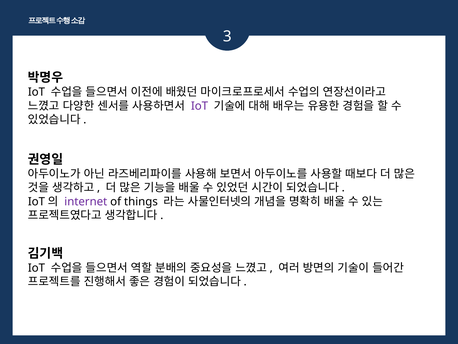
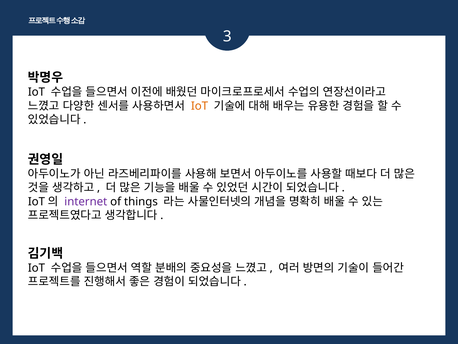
IoT colour: purple -> orange (200, 106)
